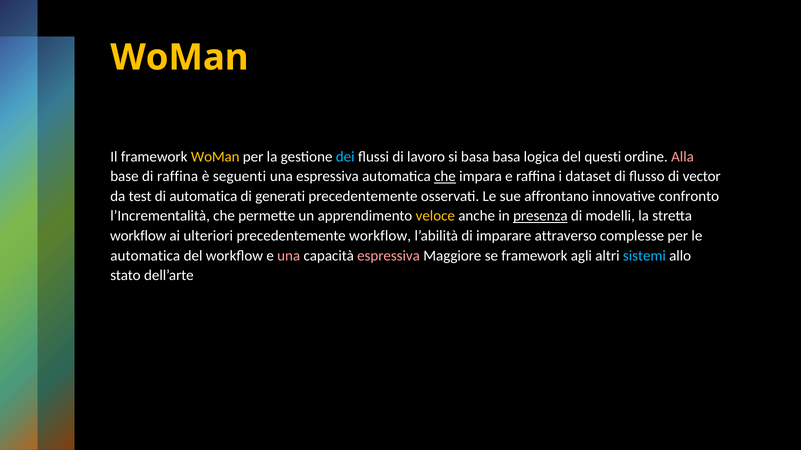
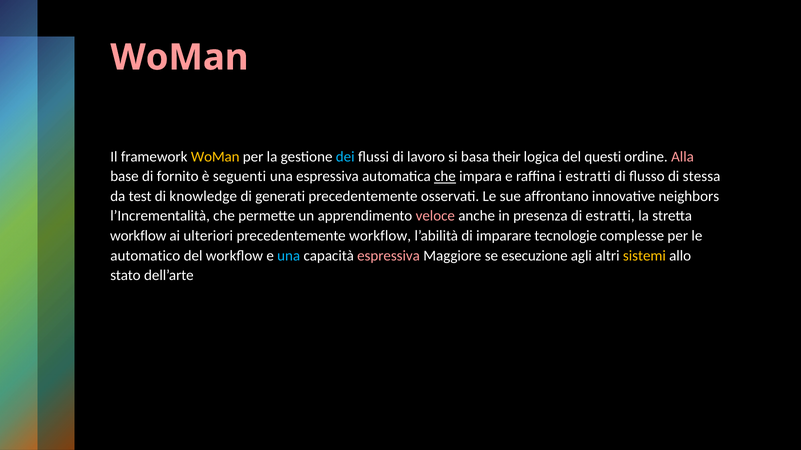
WoMan colour: yellow -> pink (179, 58)
basa basa: basa -> their (506, 157)
di raffina: raffina -> fornito (178, 177)
i dataset: dataset -> estratti (588, 177)
vector: vector -> stessa (702, 177)
di automatica: automatica -> knowledge (203, 196)
confronto: confronto -> neighbors (689, 196)
veloce colour: yellow -> pink (435, 216)
presenza underline: present -> none (540, 216)
di modelli: modelli -> estratti (610, 216)
attraverso: attraverso -> tecnologie (566, 236)
automatica: automatica -> automatico (145, 256)
una colour: pink -> light blue (289, 256)
se framework: framework -> esecuzione (535, 256)
sistemi colour: light blue -> yellow (644, 256)
